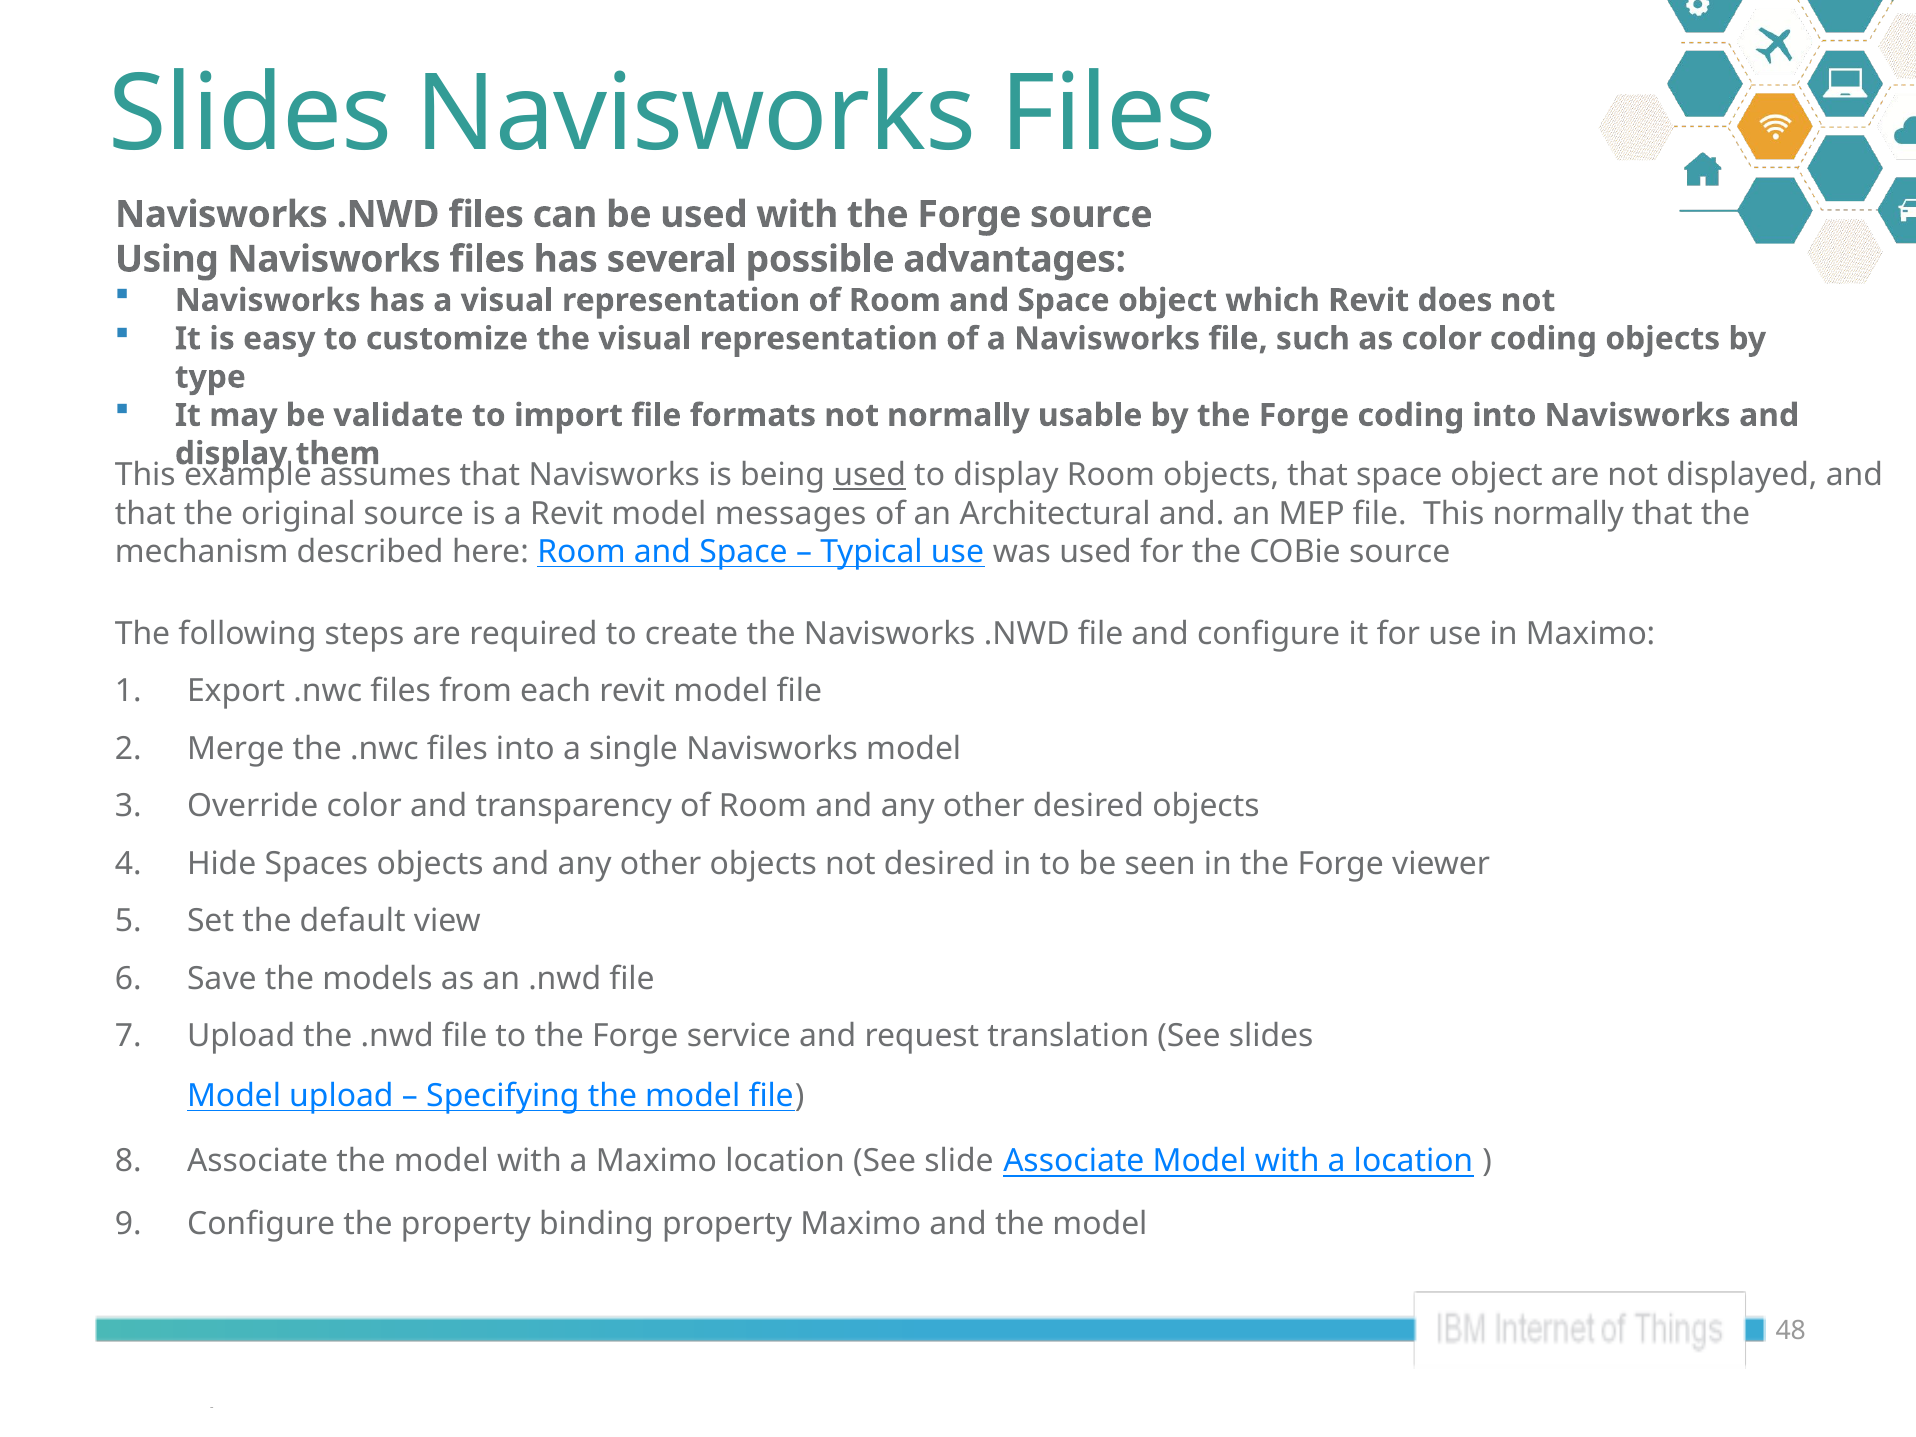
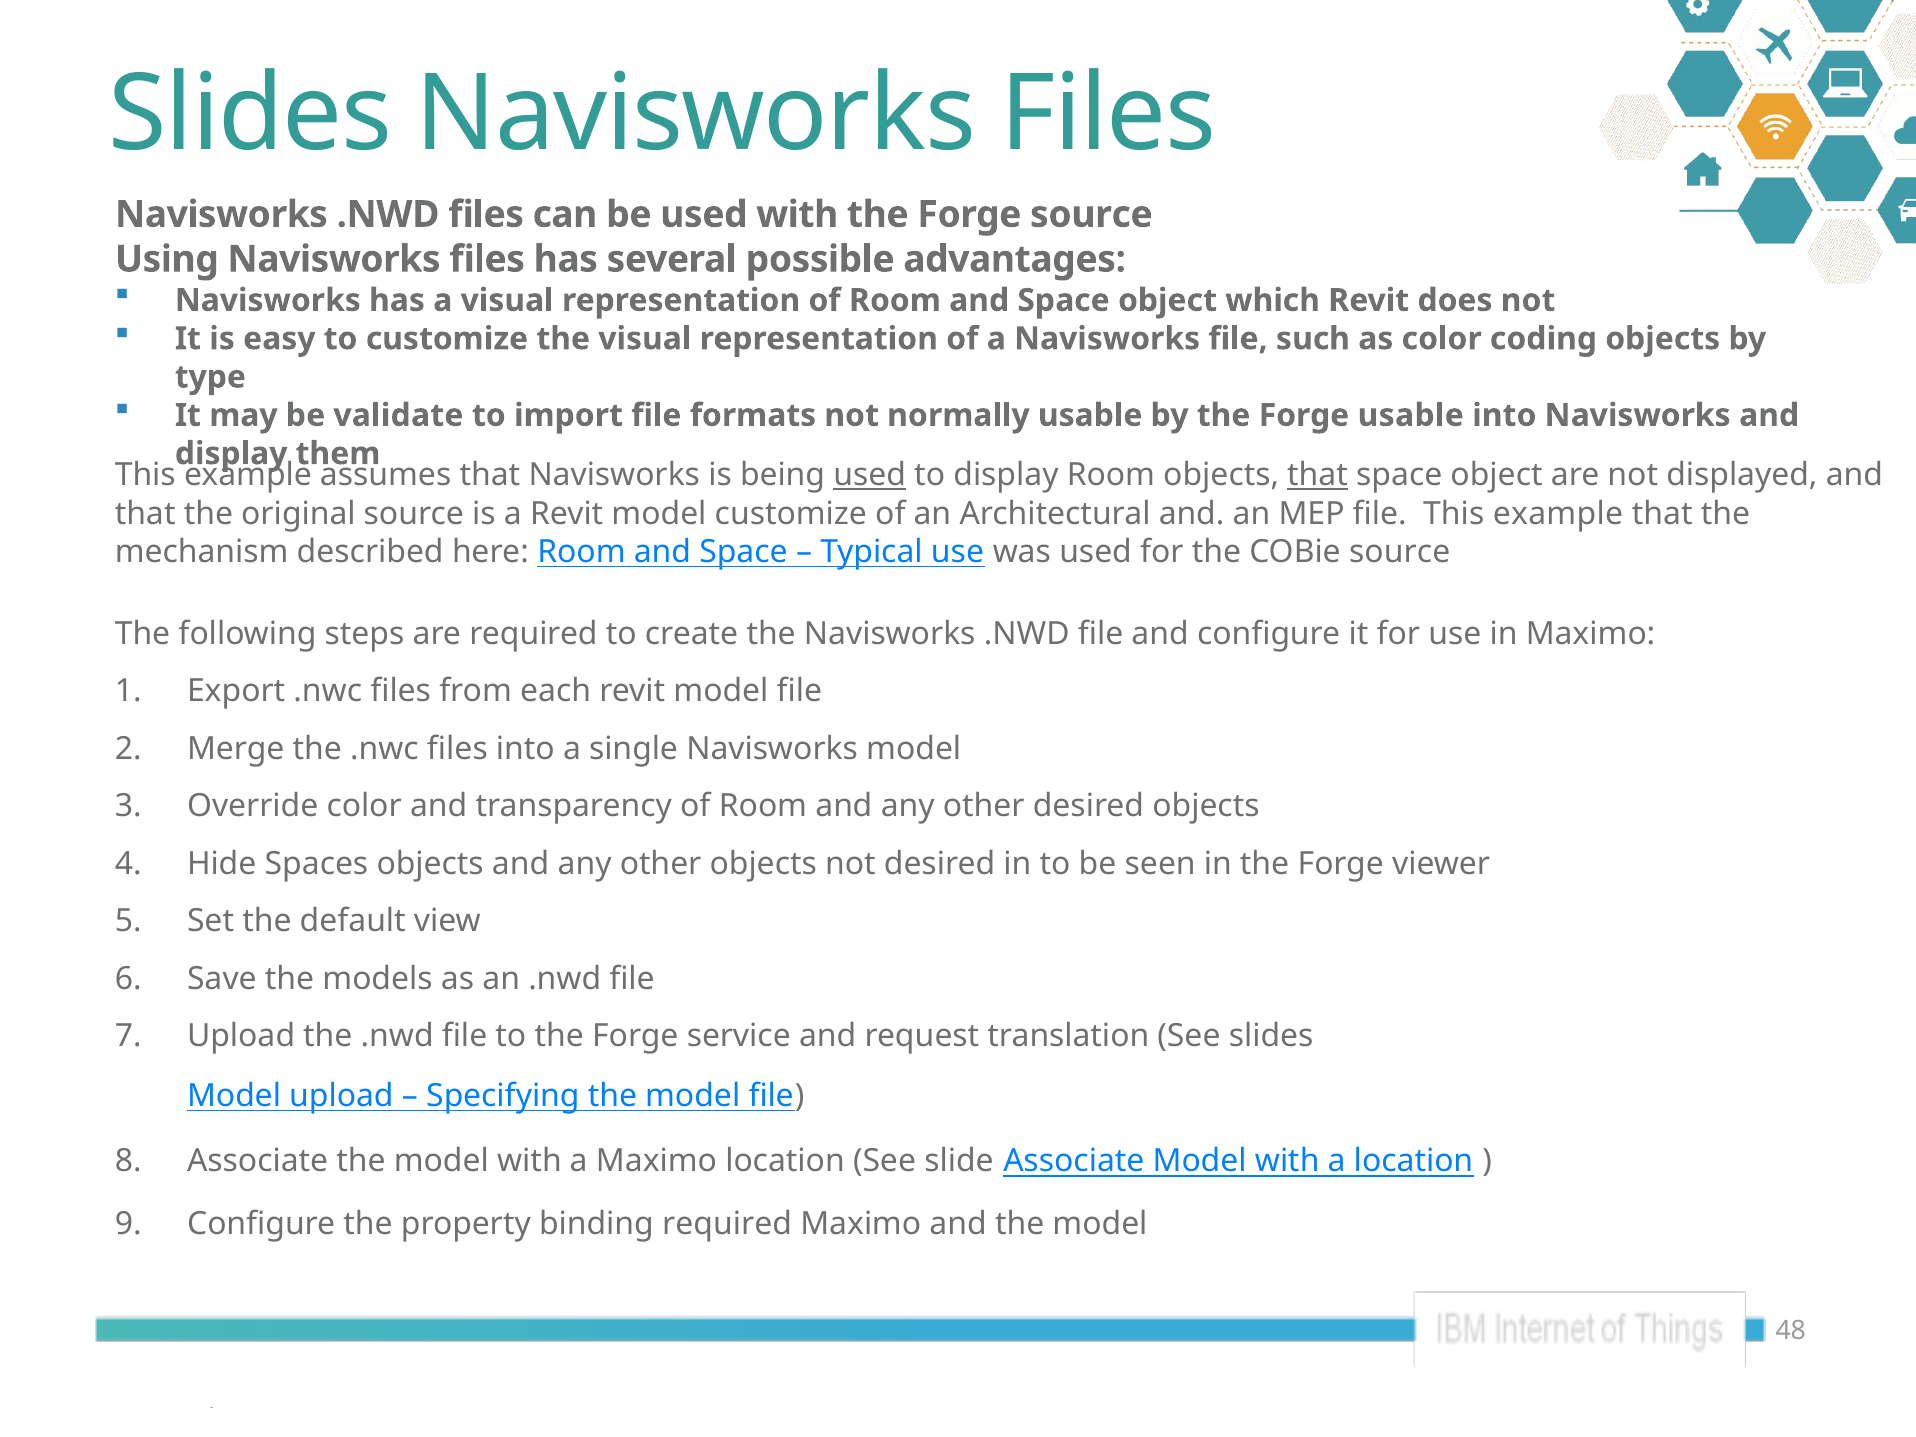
Forge coding: coding -> usable (1411, 415)
that underline: none -> present (1318, 475)
model messages: messages -> customize (791, 514)
file This normally: normally -> example (1558, 514)
binding property: property -> required (727, 1224)
